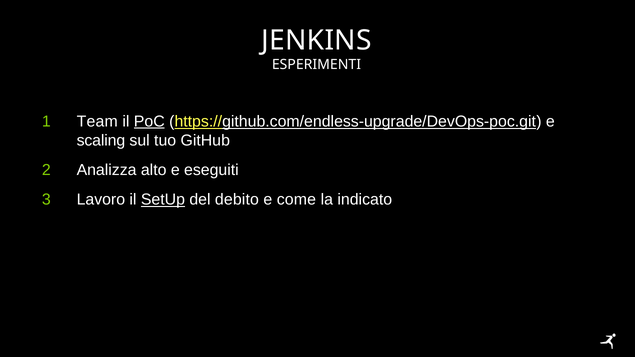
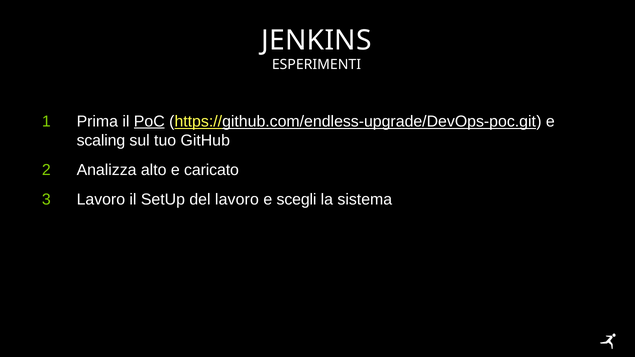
Team: Team -> Prima (97, 121)
eseguiti: eseguiti -> caricato (211, 170)
SetUp underline: present -> none (163, 200)
del debito: debito -> lavoro (237, 200)
come: come -> scegli (297, 200)
indicato: indicato -> sistema (365, 200)
